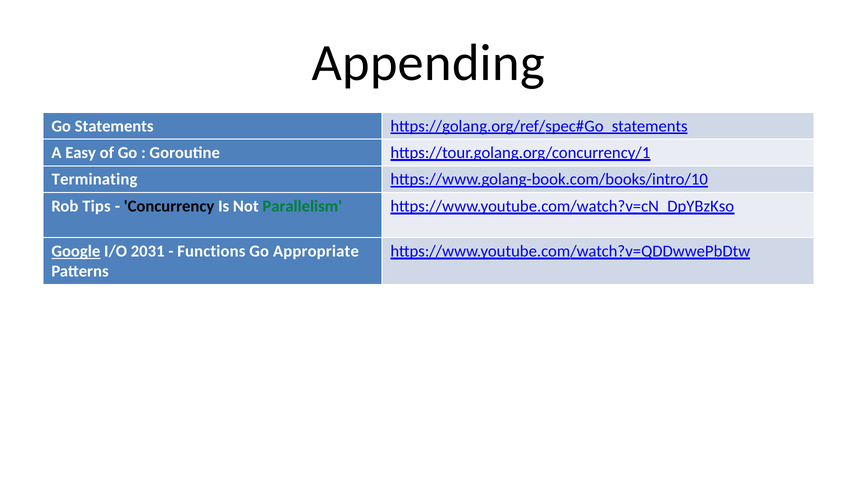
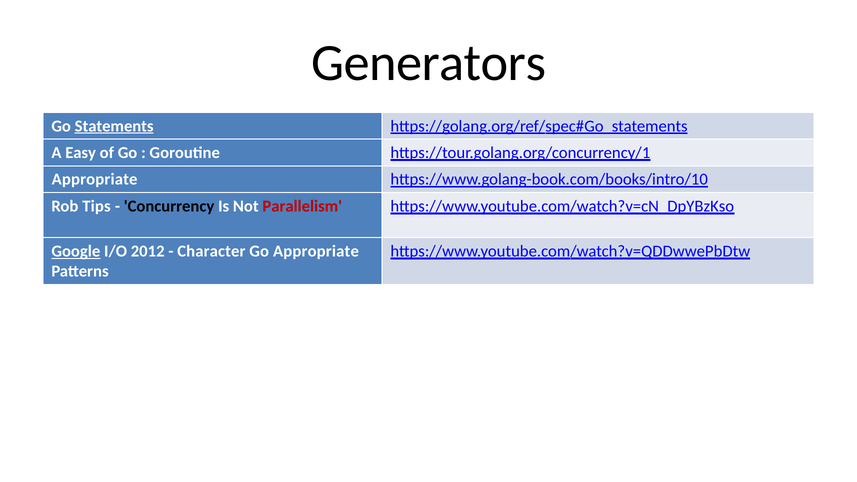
Appending: Appending -> Generators (429, 63)
Statements underline: none -> present (114, 126)
Terminating: Terminating -> Appropriate (95, 179)
Parallelism colour: green -> red (302, 206)
2031: 2031 -> 2012 (148, 251)
Functions: Functions -> Character (211, 251)
